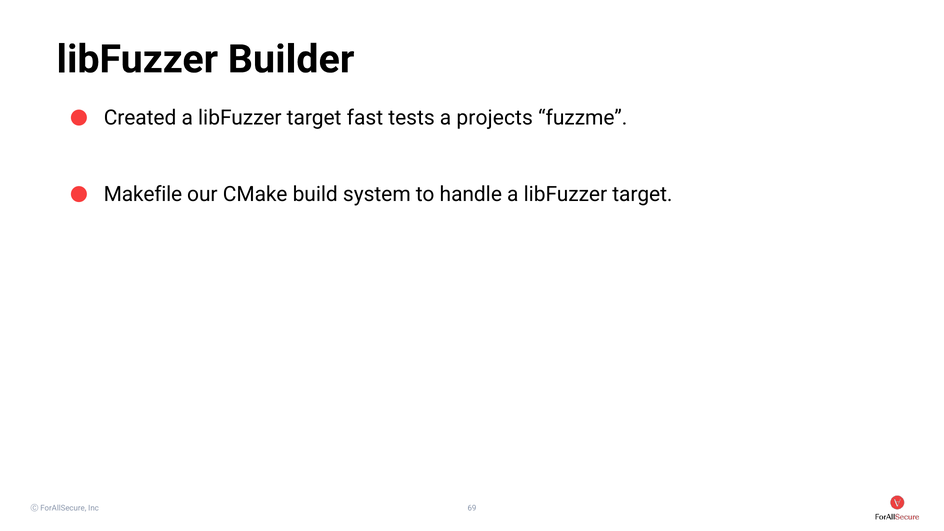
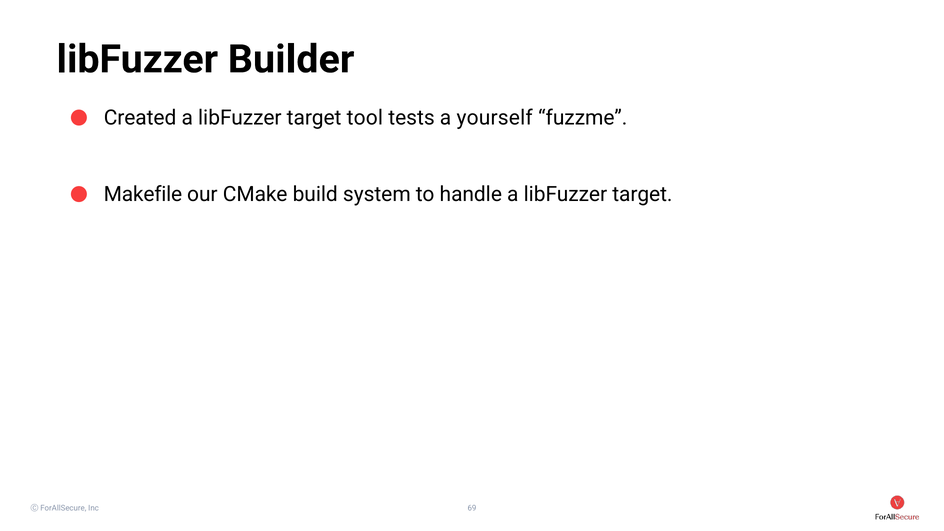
fast: fast -> tool (365, 118)
projects: projects -> yourself (495, 118)
